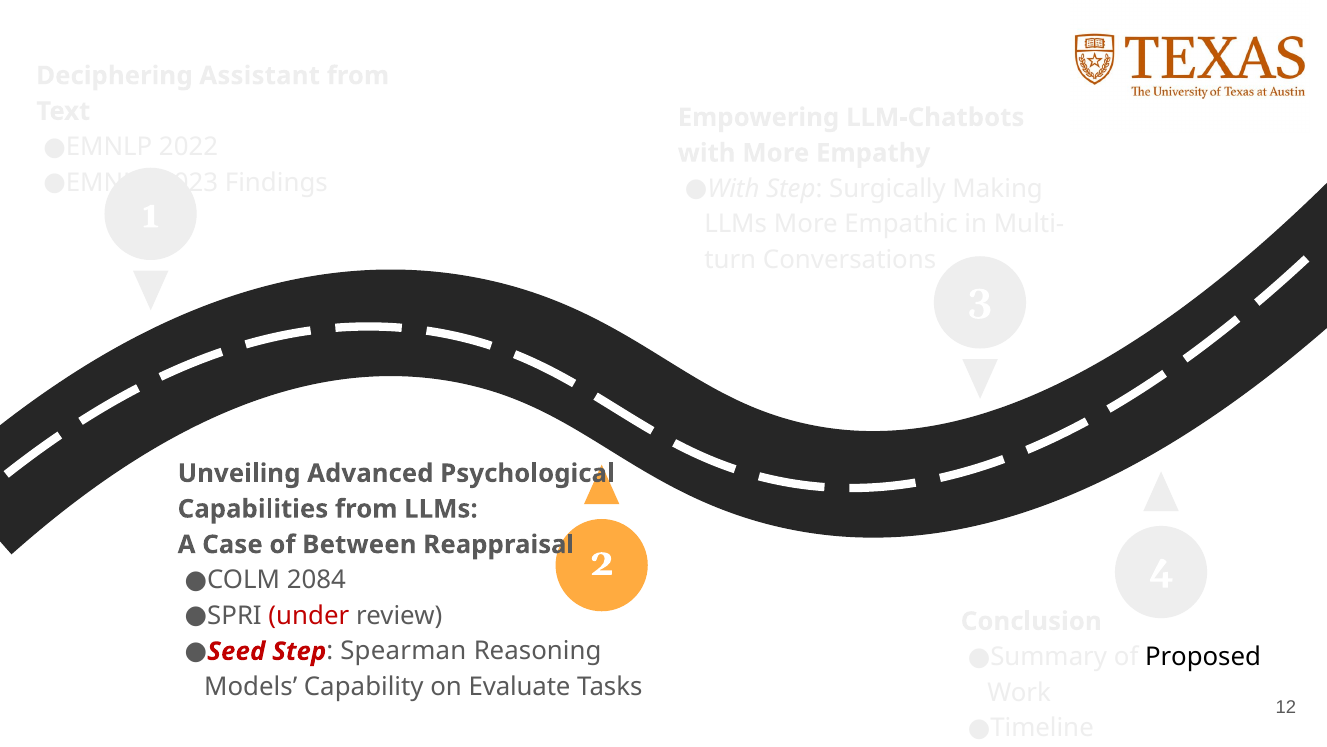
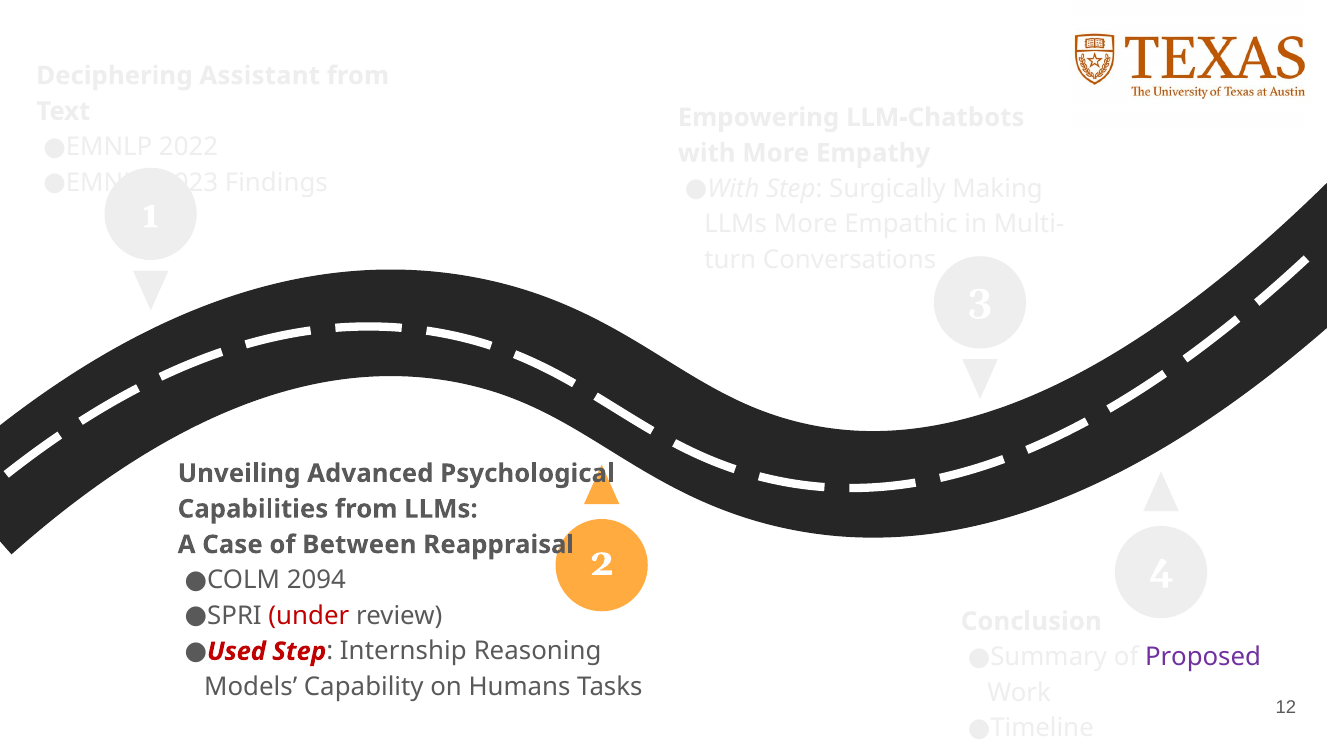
2084: 2084 -> 2094 (316, 580)
Seed: Seed -> Used (236, 651)
Spearman: Spearman -> Internship (403, 651)
Proposed colour: black -> purple (1203, 656)
Evaluate: Evaluate -> Humans (520, 687)
